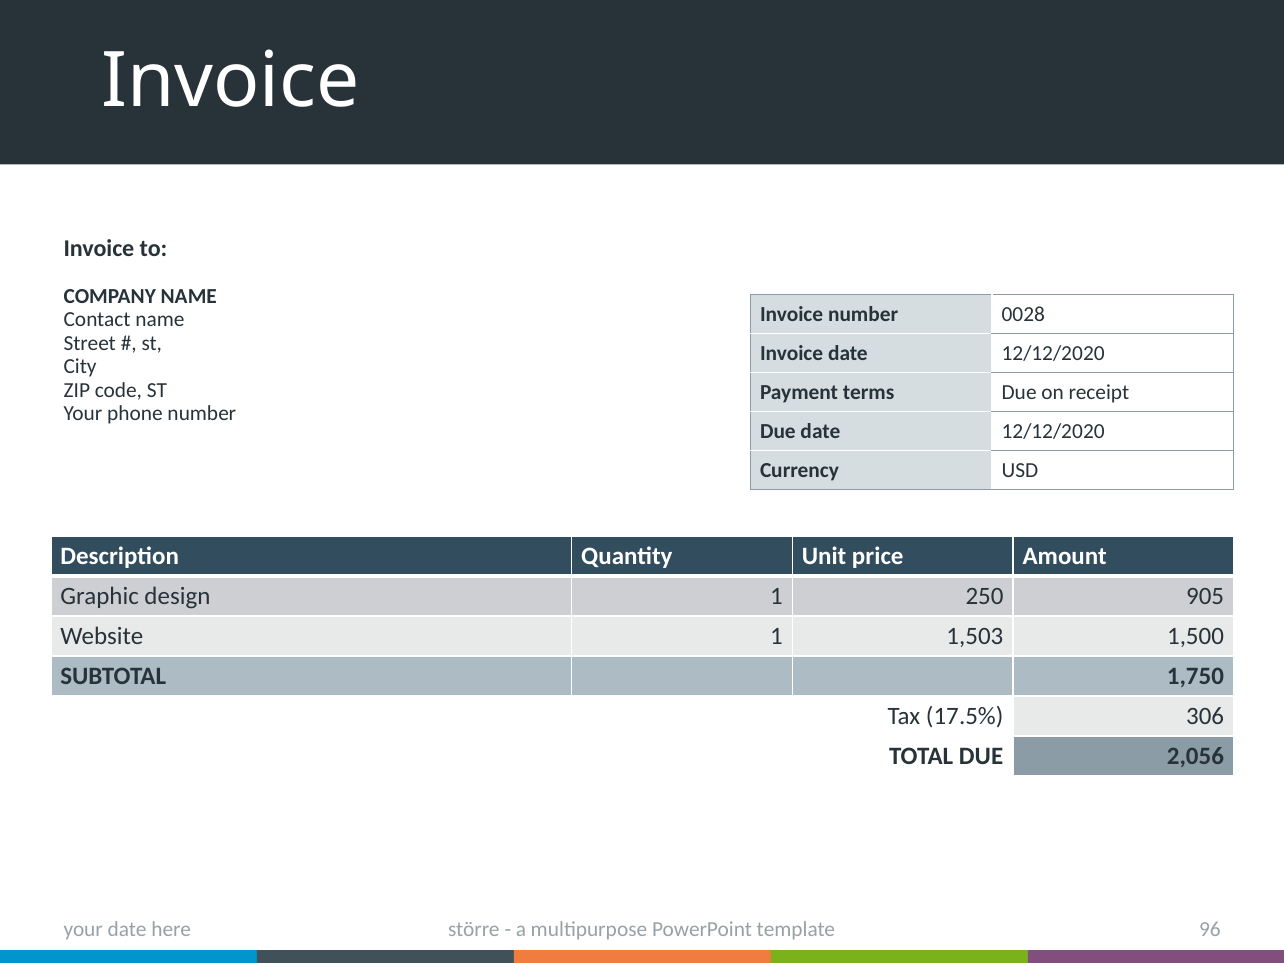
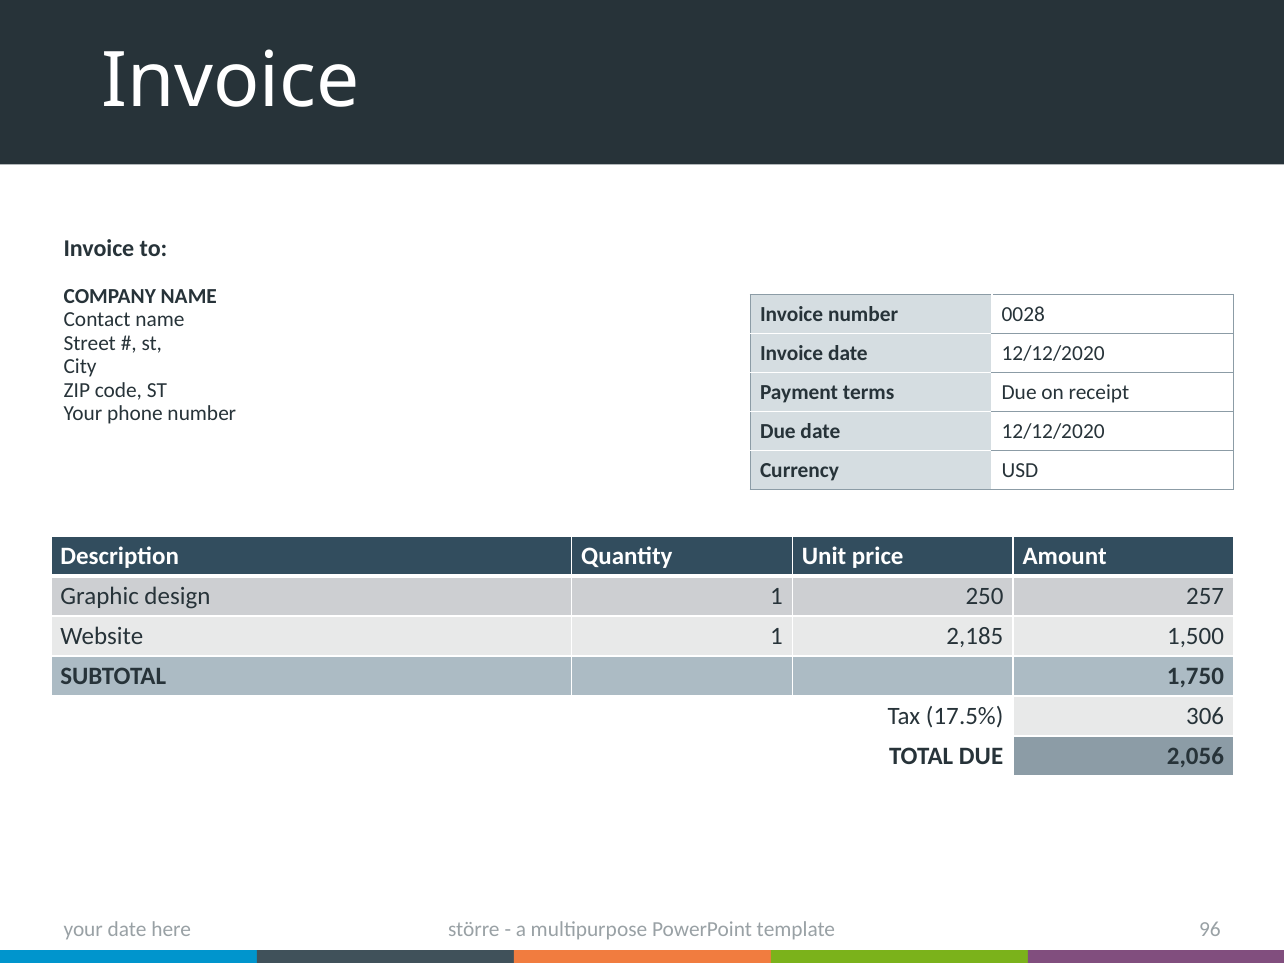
905: 905 -> 257 (1205, 596)
1,503: 1,503 -> 2,185 (975, 636)
